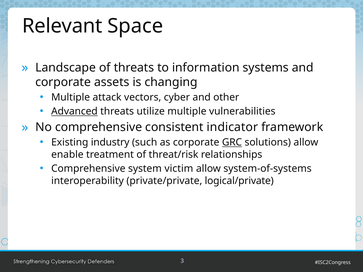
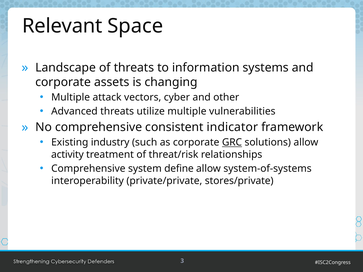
Advanced underline: present -> none (74, 111)
enable: enable -> activity (67, 155)
victim: victim -> define (179, 169)
logical/private: logical/private -> stores/private (239, 181)
